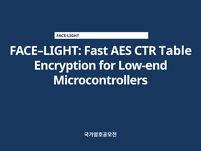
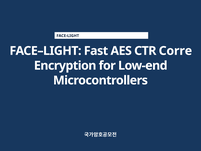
Table: Table -> Corre (175, 51)
